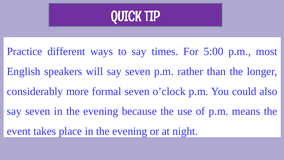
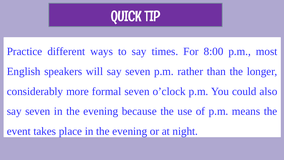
5:00: 5:00 -> 8:00 (214, 51)
